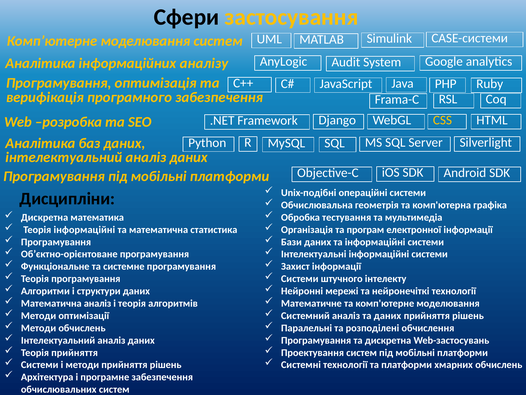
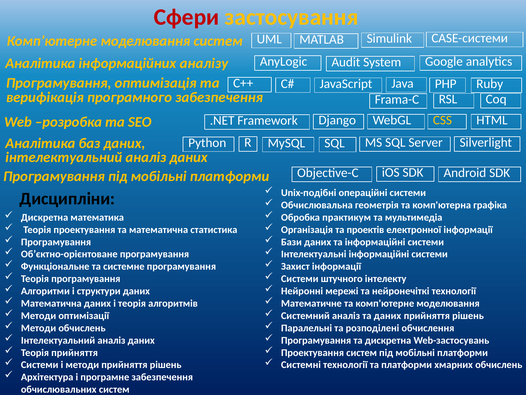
Сфери colour: black -> red (187, 17)
тестування: тестування -> практикум (347, 217)
Теорія інформаційні: інформаційні -> проектування (84, 229)
програм: програм -> проектів (365, 229)
Математична аналіз: аналіз -> даних (97, 303)
